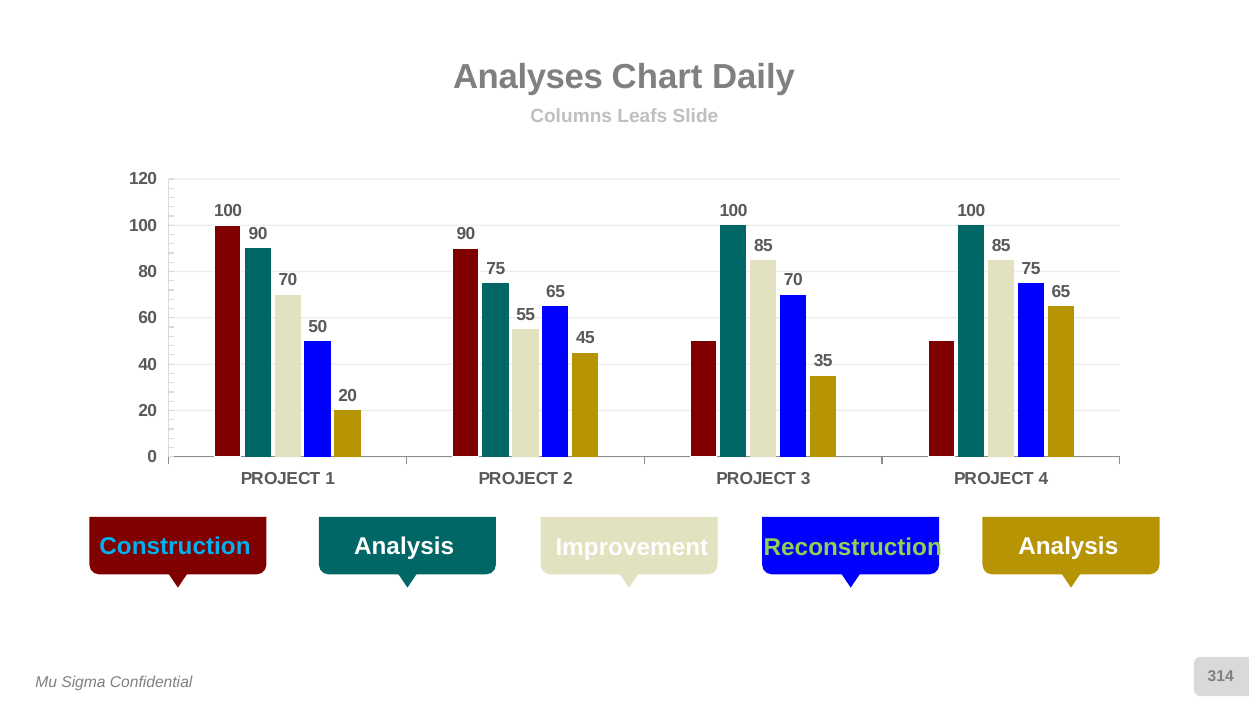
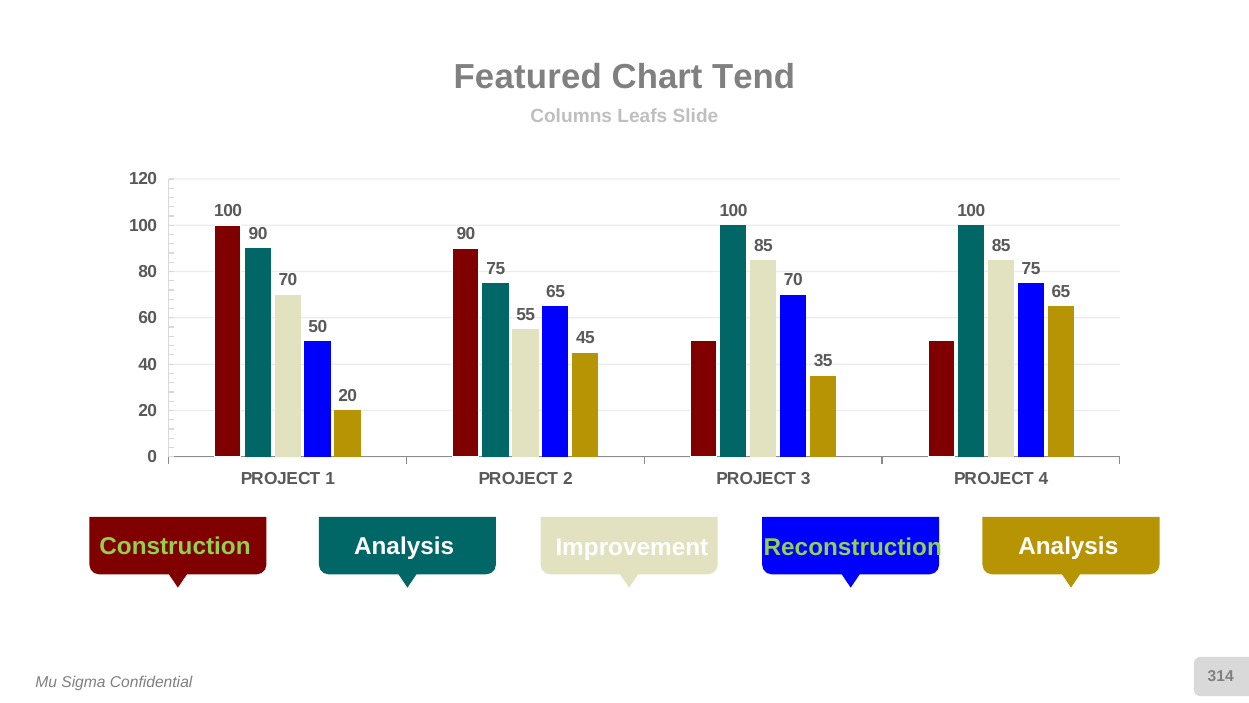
Analyses: Analyses -> Featured (528, 77)
Daily: Daily -> Tend (754, 77)
Construction colour: light blue -> light green (175, 546)
